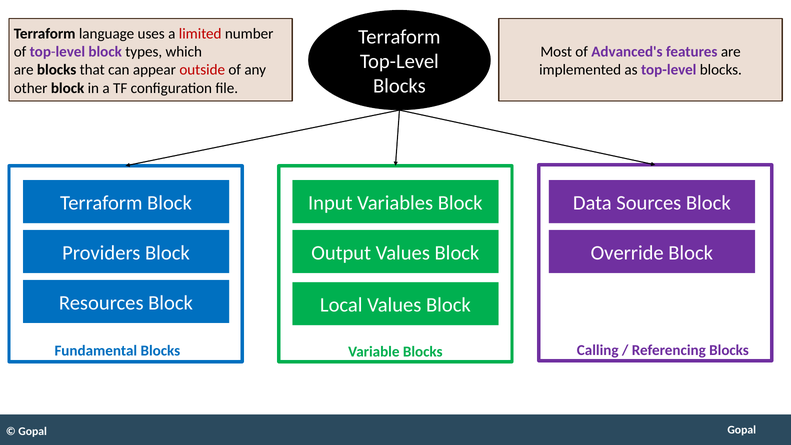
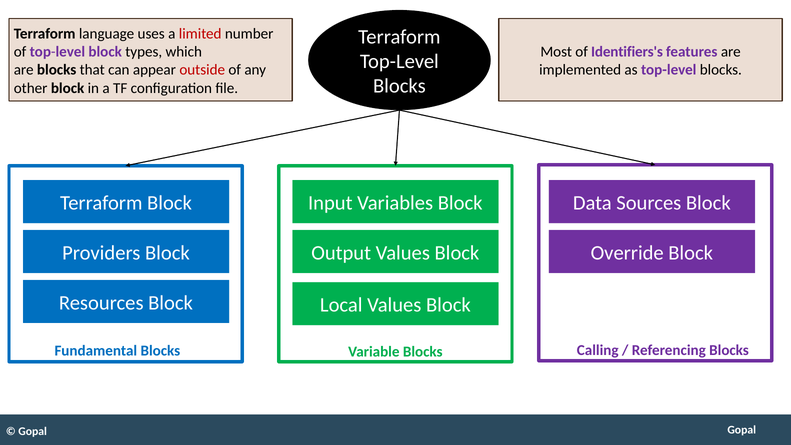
Advanced's: Advanced's -> Identifiers's (627, 52)
